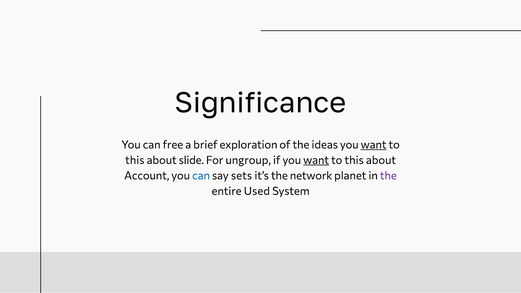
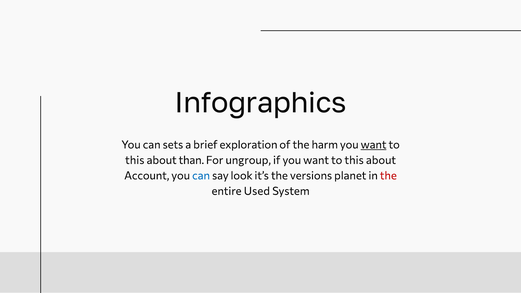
Significance: Significance -> Infographics (261, 103)
free: free -> sets (173, 145)
ideas: ideas -> harm (325, 145)
slide: slide -> than (191, 160)
want underline: present -> none (316, 160)
sets: sets -> look (242, 176)
network: network -> versions (311, 176)
the colour: purple -> red (388, 176)
